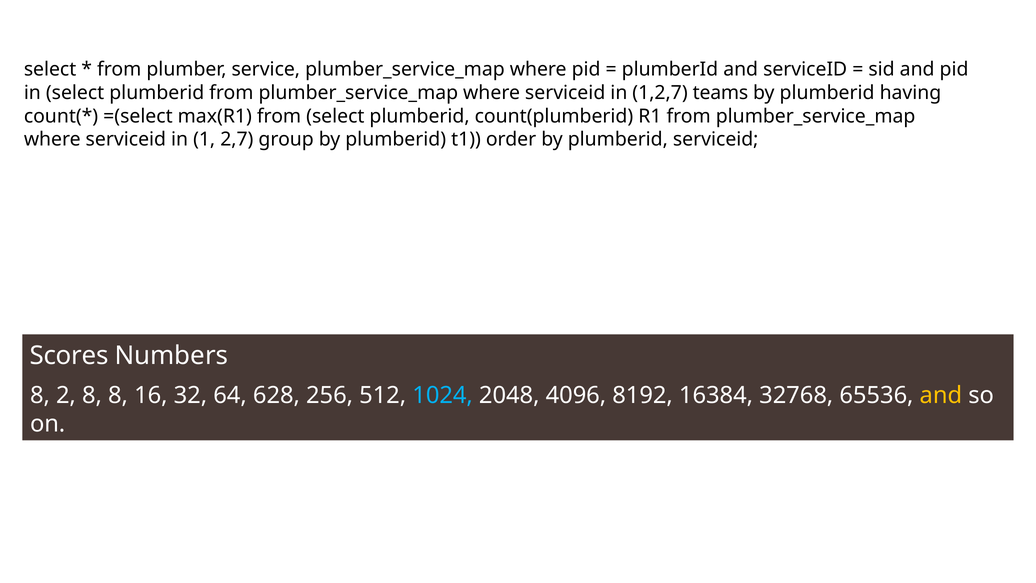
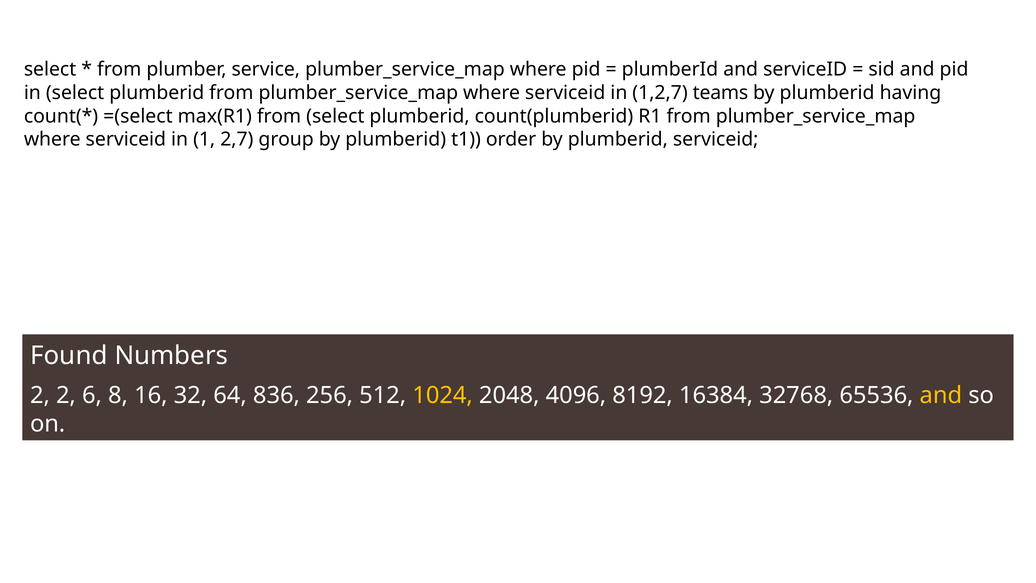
Scores: Scores -> Found (69, 355)
8: 8 -> 2 (40, 395)
2 8: 8 -> 6 (92, 395)
628: 628 -> 836 (276, 395)
1024 colour: light blue -> yellow (443, 395)
